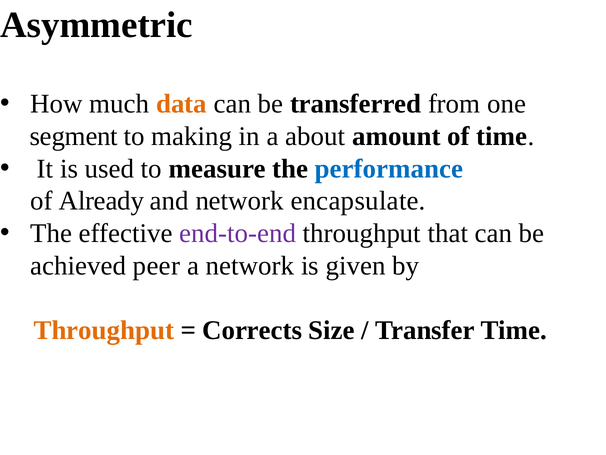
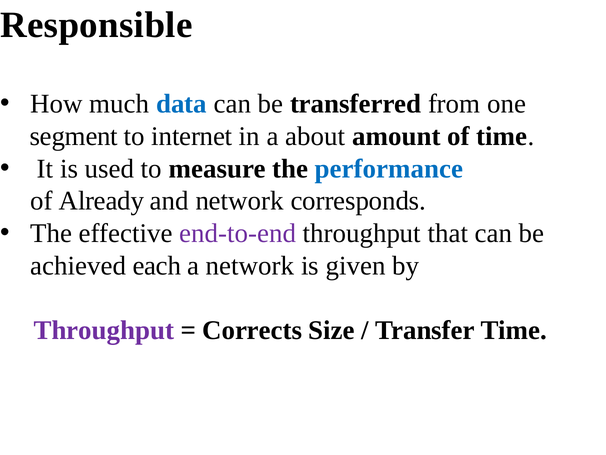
Asymmetric: Asymmetric -> Responsible (96, 25)
data colour: orange -> blue (181, 104)
making: making -> internet (192, 136)
encapsulate: encapsulate -> corresponds (358, 201)
peer: peer -> each (157, 266)
Throughput colour: orange -> purple (104, 330)
